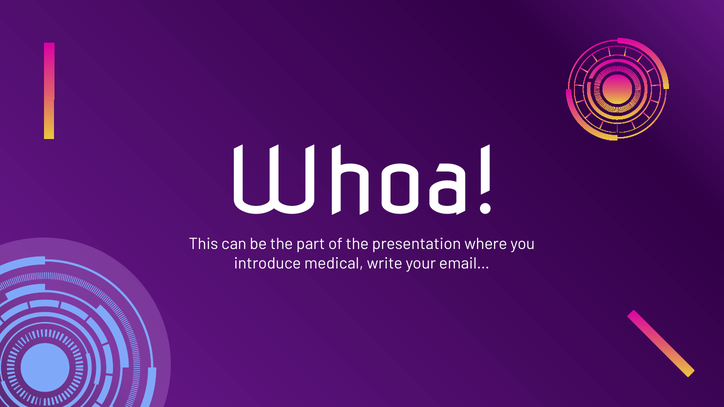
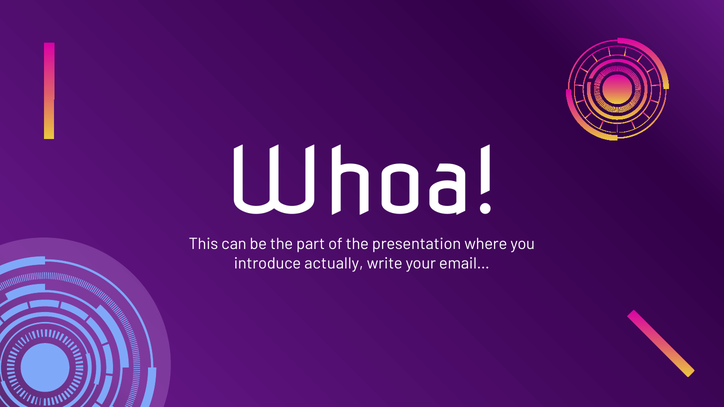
medical: medical -> actually (334, 263)
